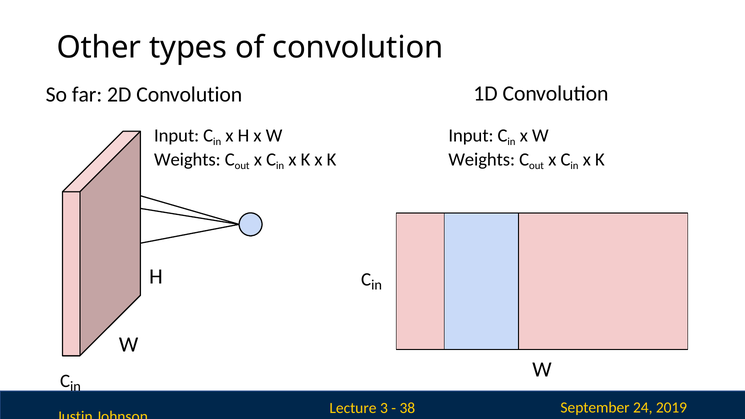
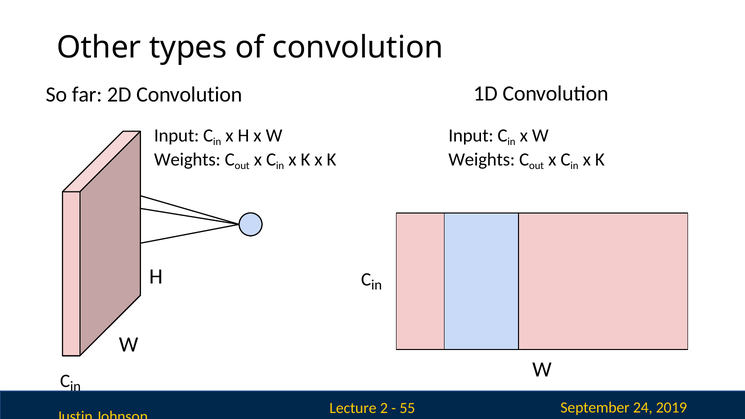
3: 3 -> 2 (384, 408)
38: 38 -> 55 (407, 408)
